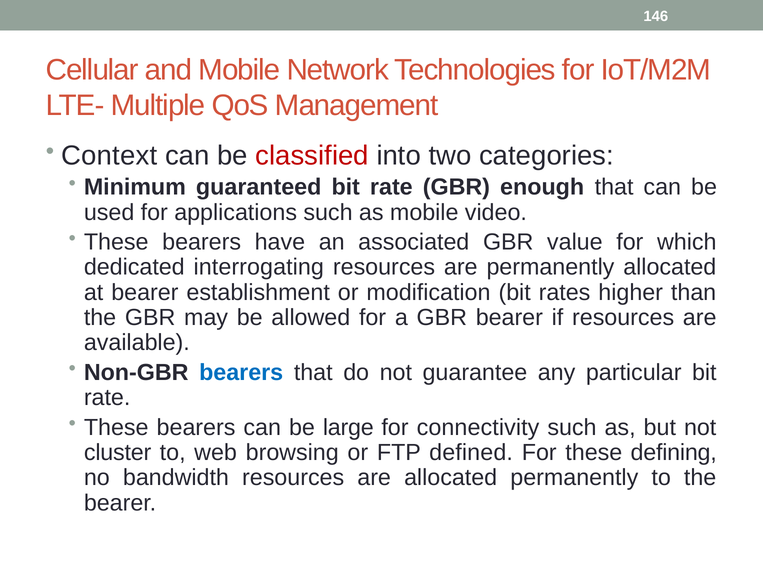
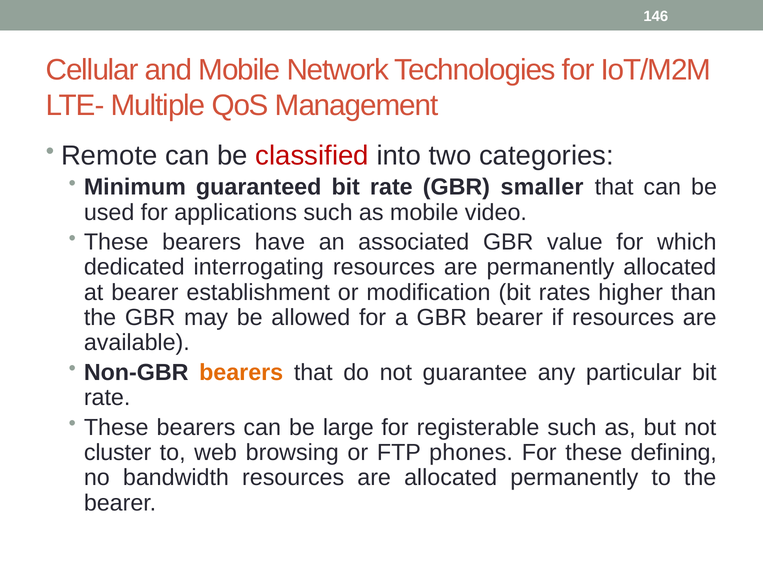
Context: Context -> Remote (109, 156)
enough: enough -> smaller (542, 187)
bearers colour: blue -> orange (241, 373)
connectivity: connectivity -> registerable (478, 428)
defined: defined -> phones (471, 453)
